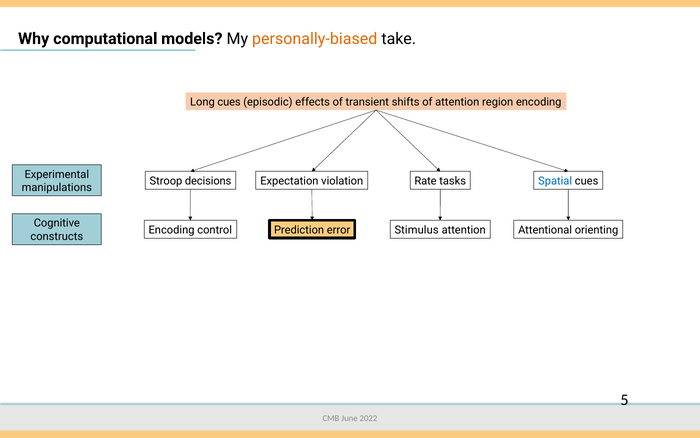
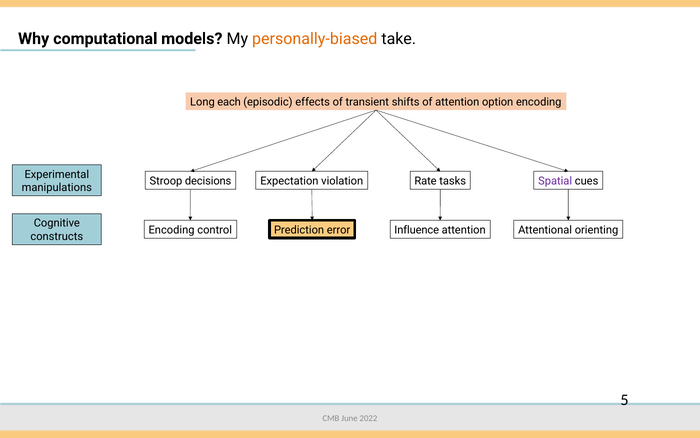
Long cues: cues -> each (229, 102)
region: region -> option (498, 102)
Spatial colour: blue -> purple (555, 181)
Stimulus: Stimulus -> Influence (417, 230)
